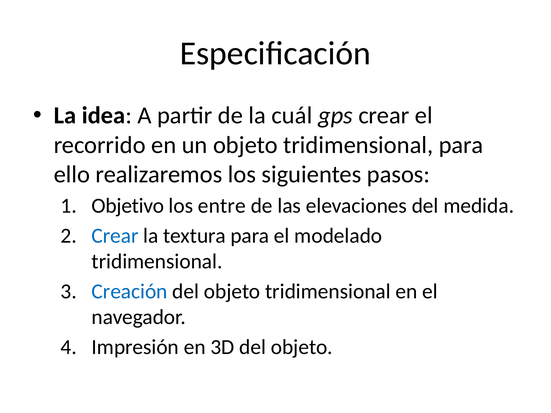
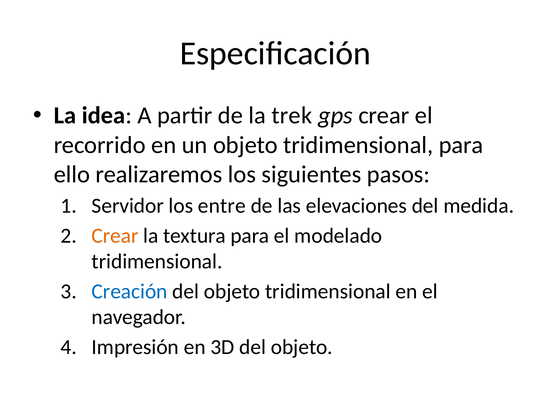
cuál: cuál -> trek (292, 116)
Objetivo: Objetivo -> Servidor (128, 206)
Crear colour: blue -> orange (115, 236)
